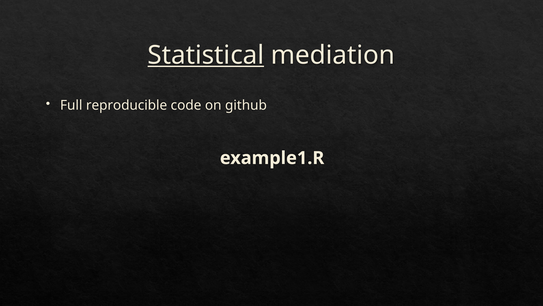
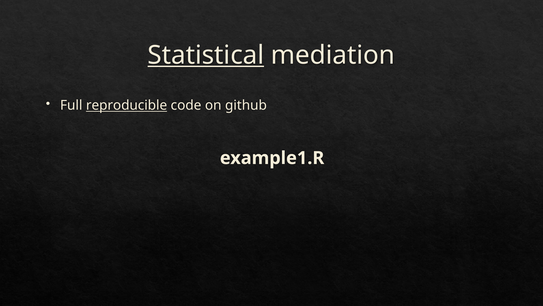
reproducible underline: none -> present (127, 105)
